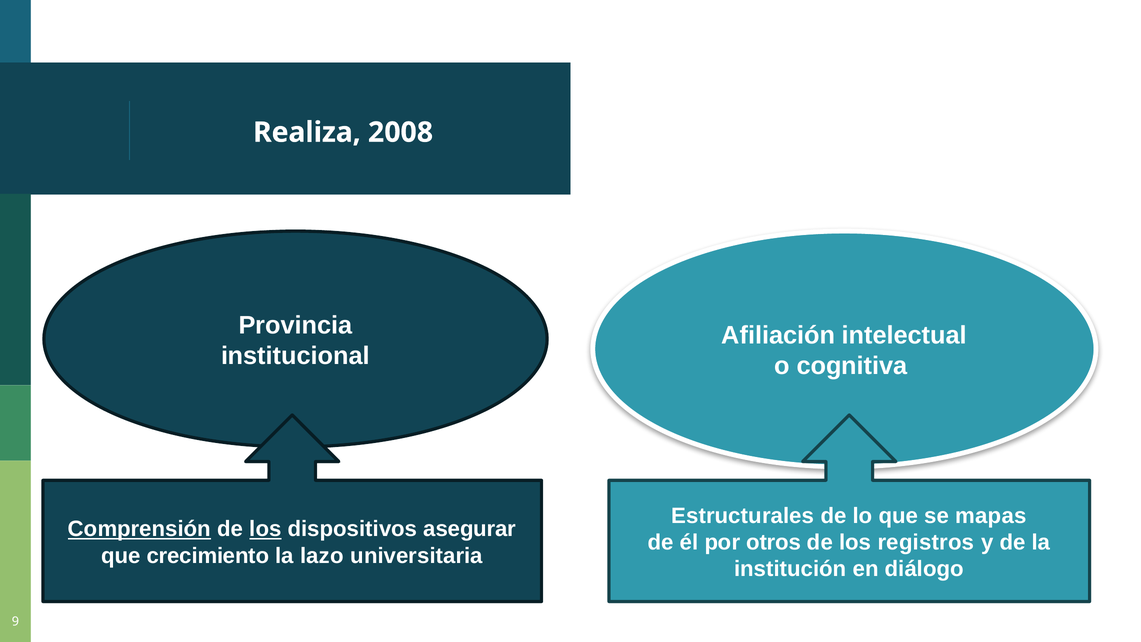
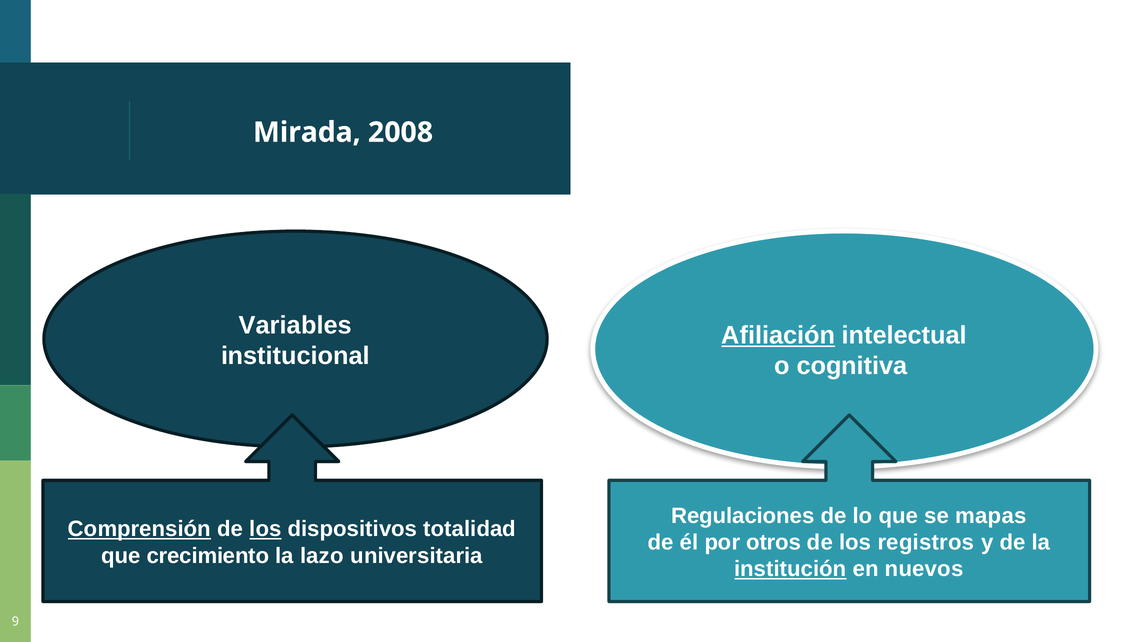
Realiza: Realiza -> Mirada (307, 132)
Provincia: Provincia -> Variables (295, 325)
Afiliación underline: none -> present (778, 335)
Estructurales: Estructurales -> Regulaciones (743, 516)
asegurar: asegurar -> totalidad (470, 529)
institución underline: none -> present (790, 569)
diálogo: diálogo -> nuevos (924, 569)
